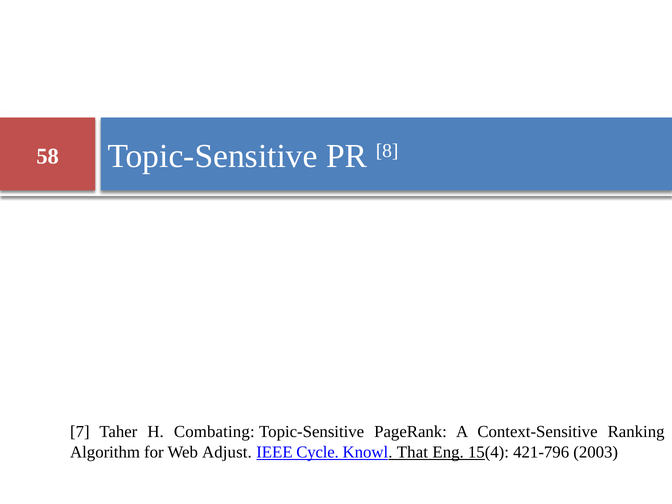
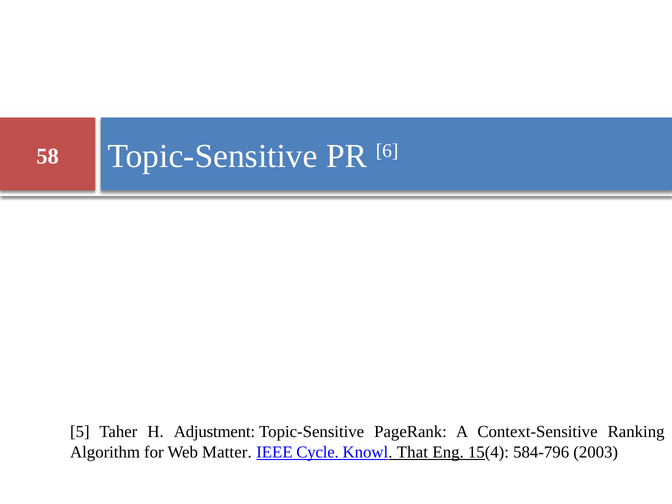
8: 8 -> 6 (387, 151)
7: 7 -> 5 (80, 432)
Combating: Combating -> Adjustment (214, 432)
Adjust: Adjust -> Matter (227, 452)
421-796: 421-796 -> 584-796 (541, 452)
